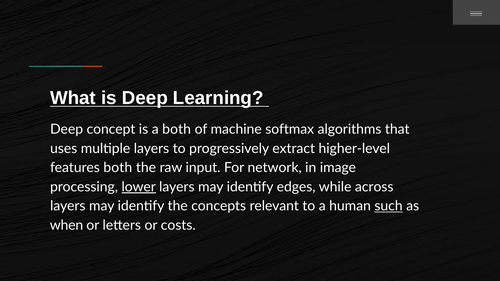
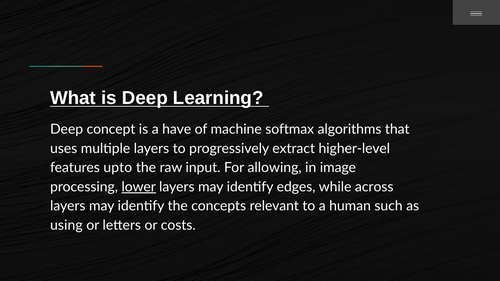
a both: both -> have (177, 129)
features both: both -> upto (118, 168)
network: network -> allowing (275, 168)
such underline: present -> none (389, 206)
when: when -> using (66, 225)
